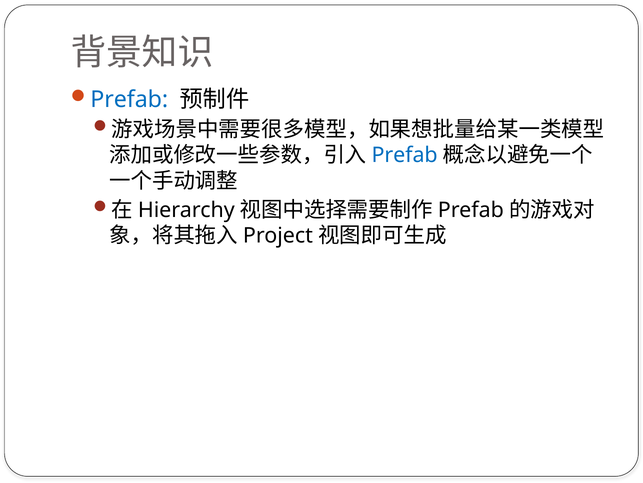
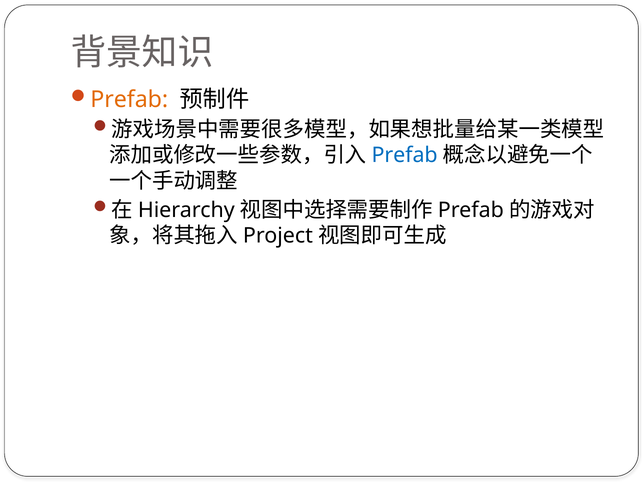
Prefab colour: blue -> orange (129, 99)
